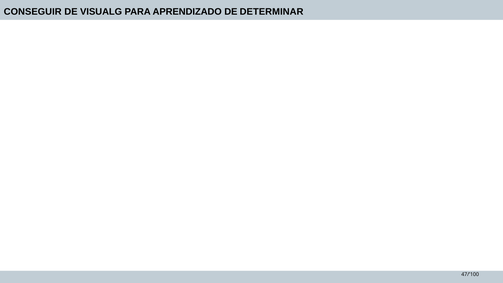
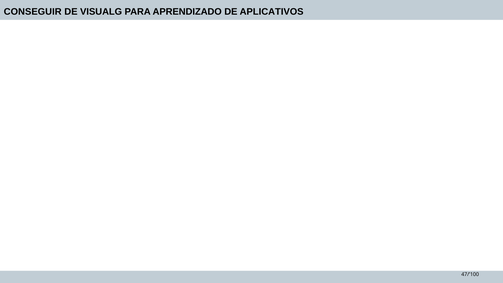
DETERMINAR: DETERMINAR -> APLICATIVOS (272, 12)
